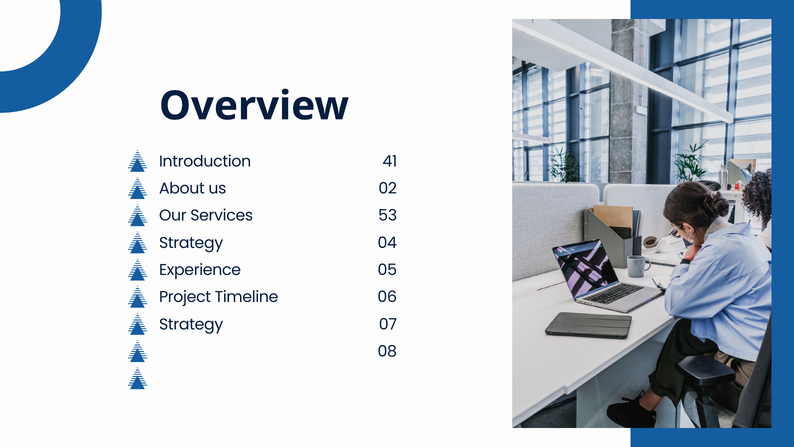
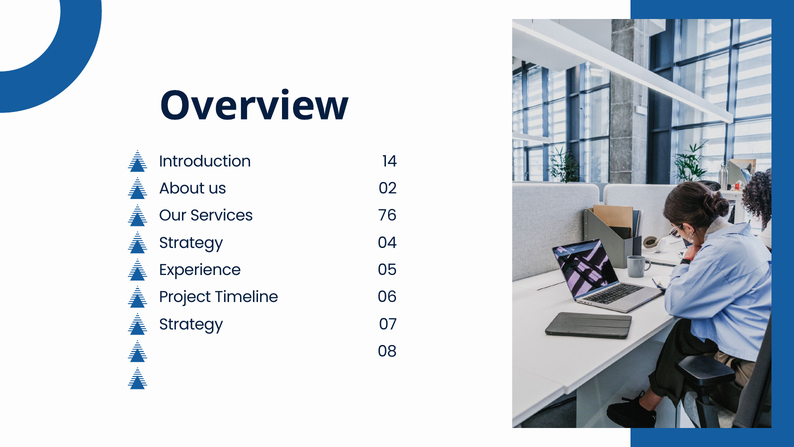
41: 41 -> 14 (390, 161)
53: 53 -> 76 (388, 215)
